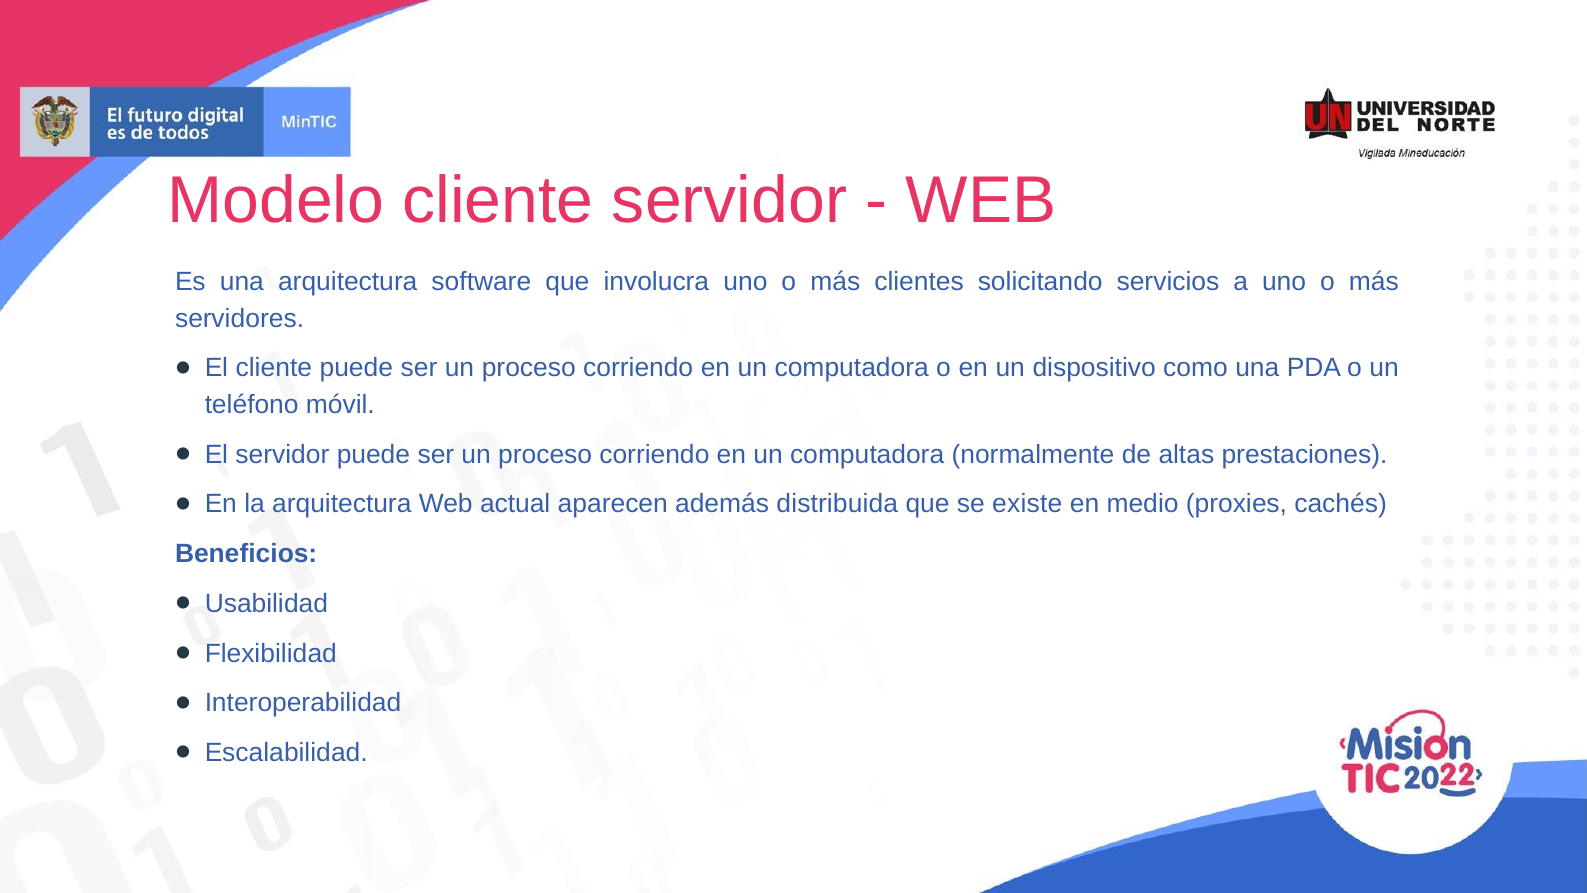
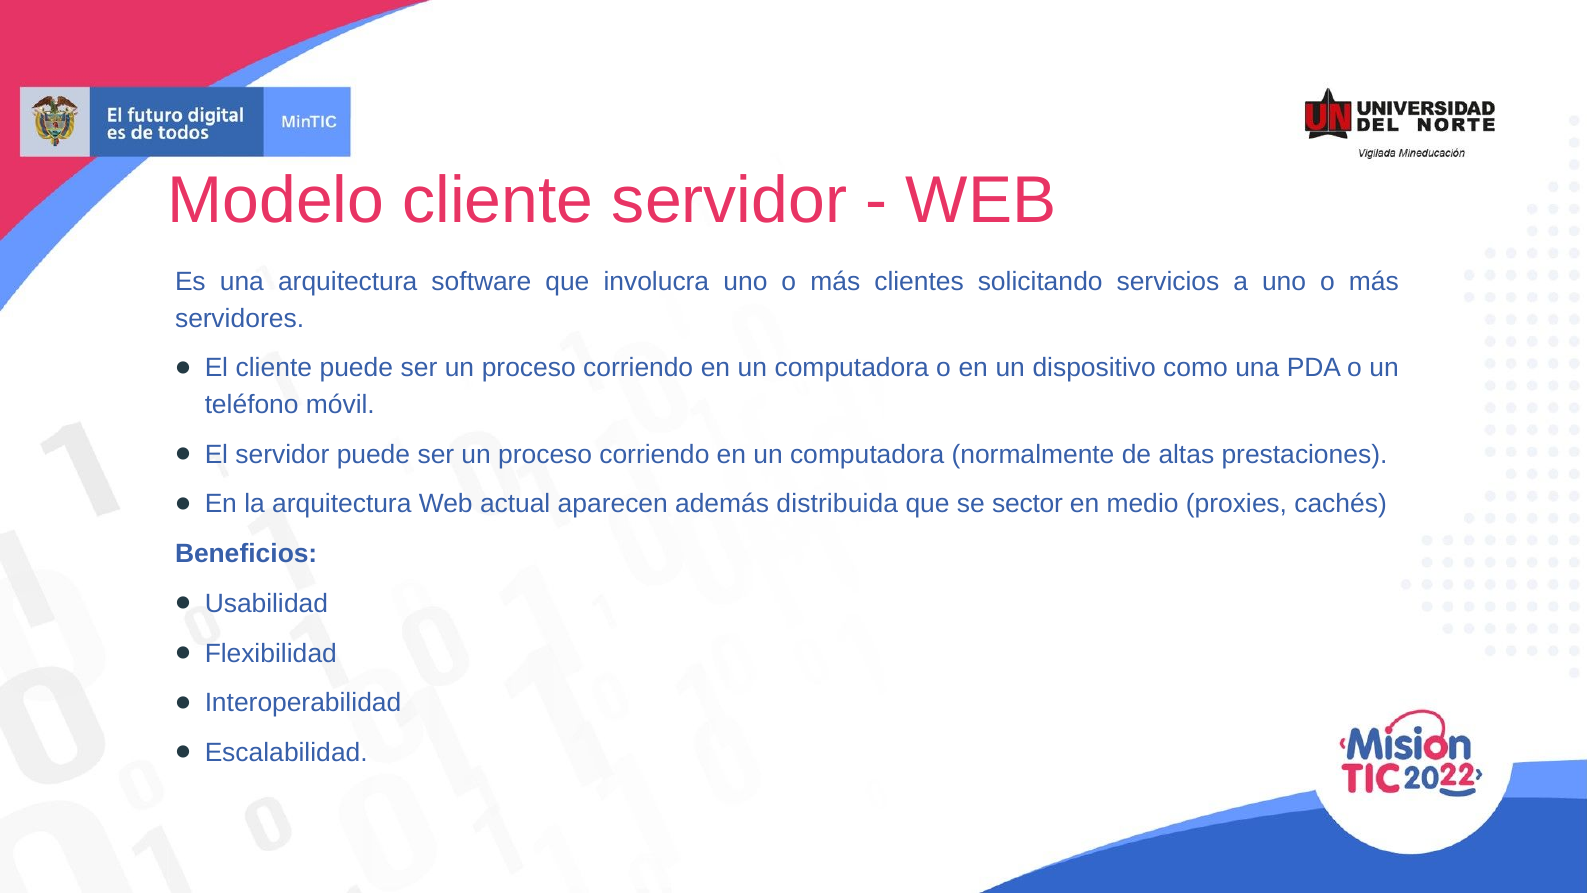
existe: existe -> sector (1028, 504)
